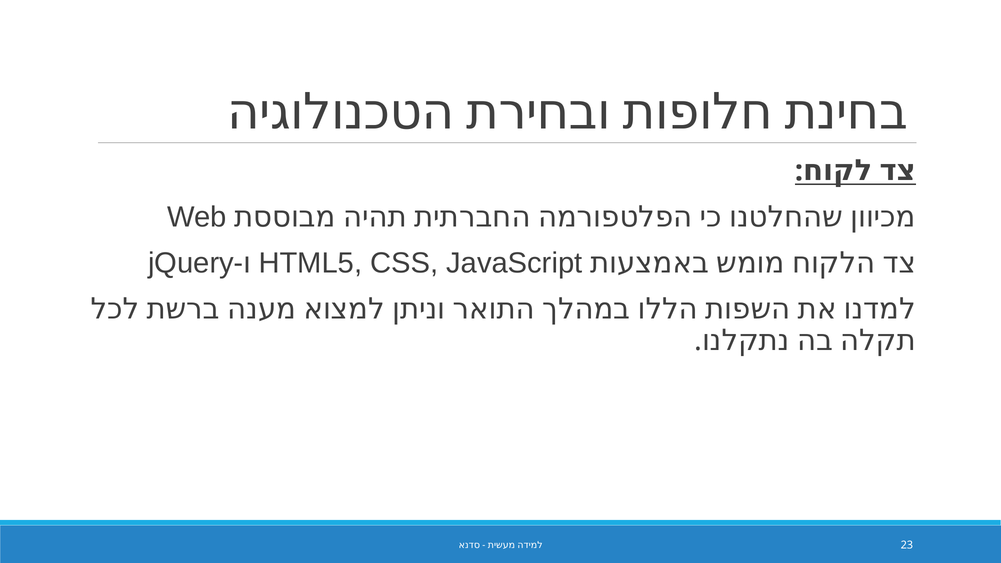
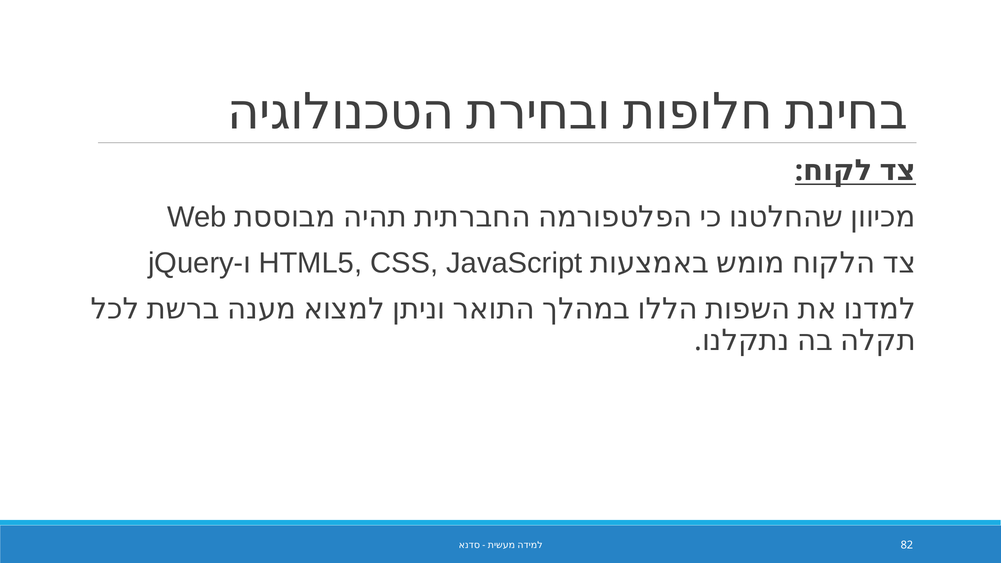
23: 23 -> 82 (907, 545)
